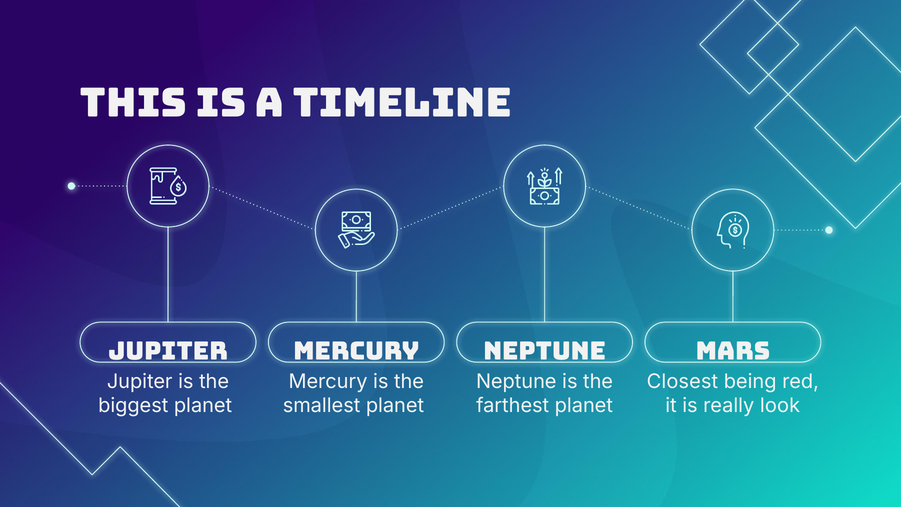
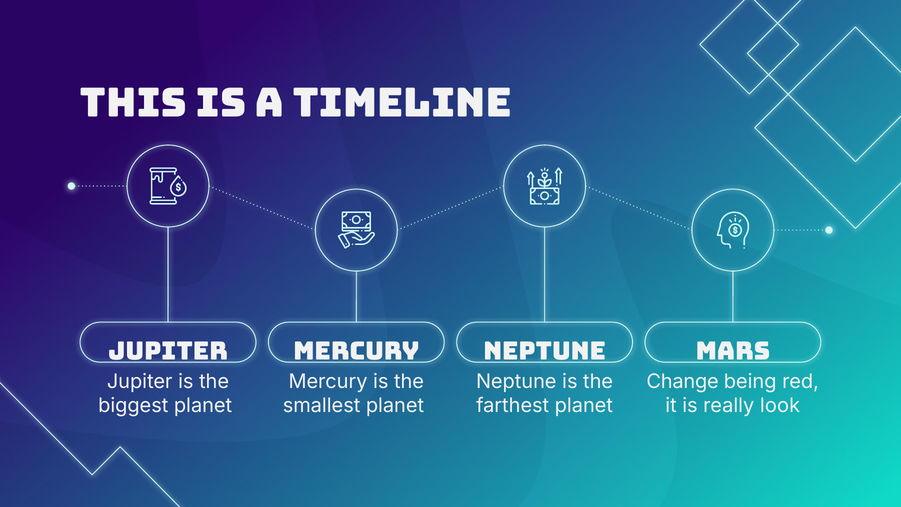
Closest: Closest -> Change (683, 381)
